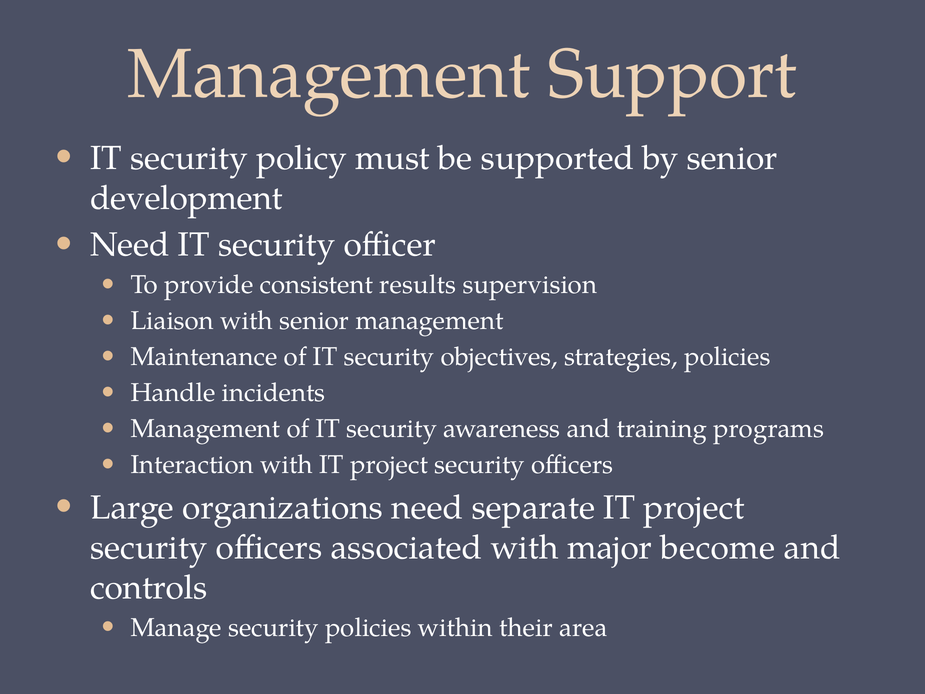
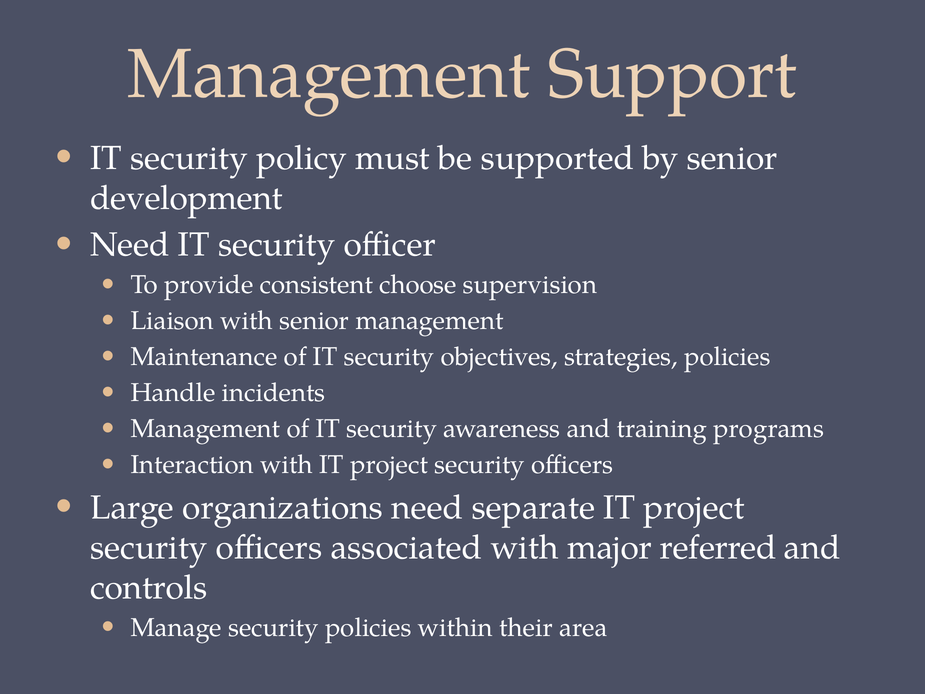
results: results -> choose (418, 285)
become: become -> referred (718, 547)
